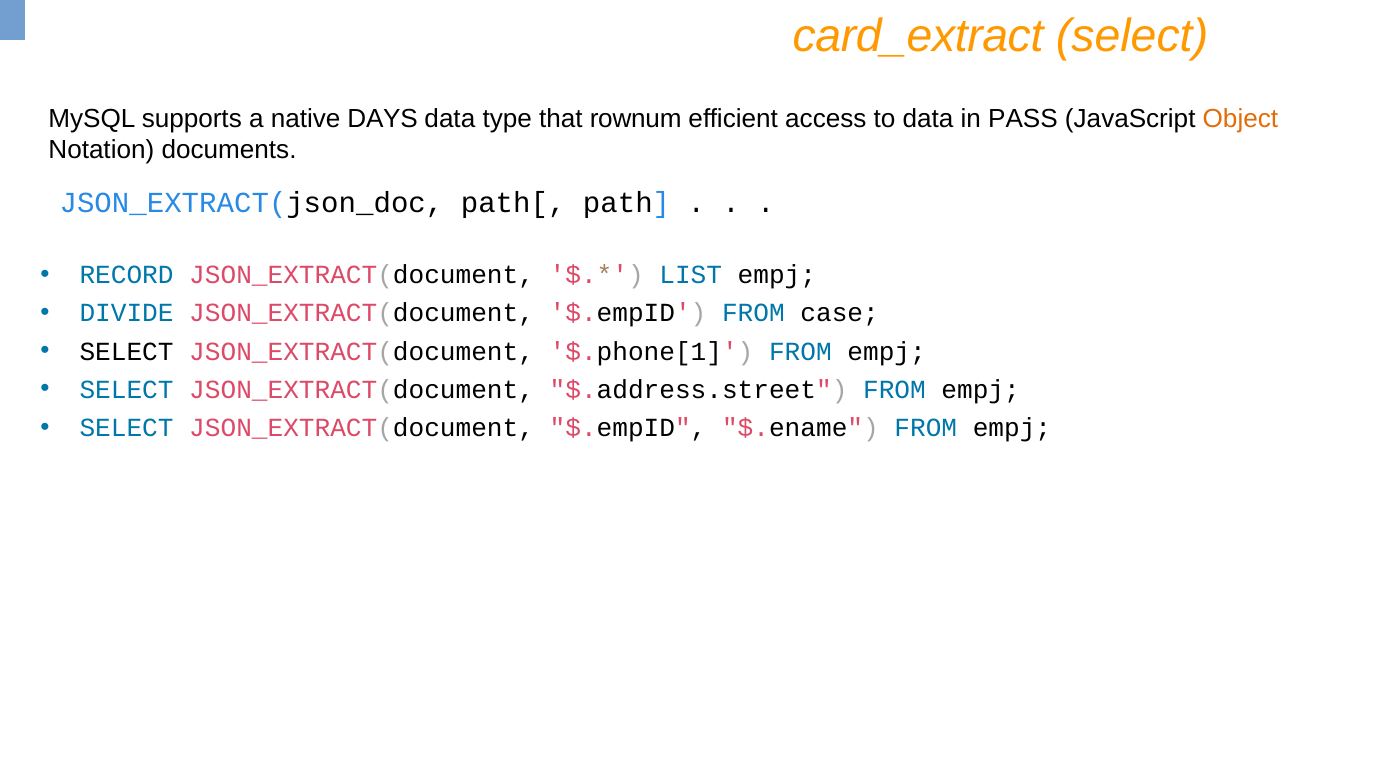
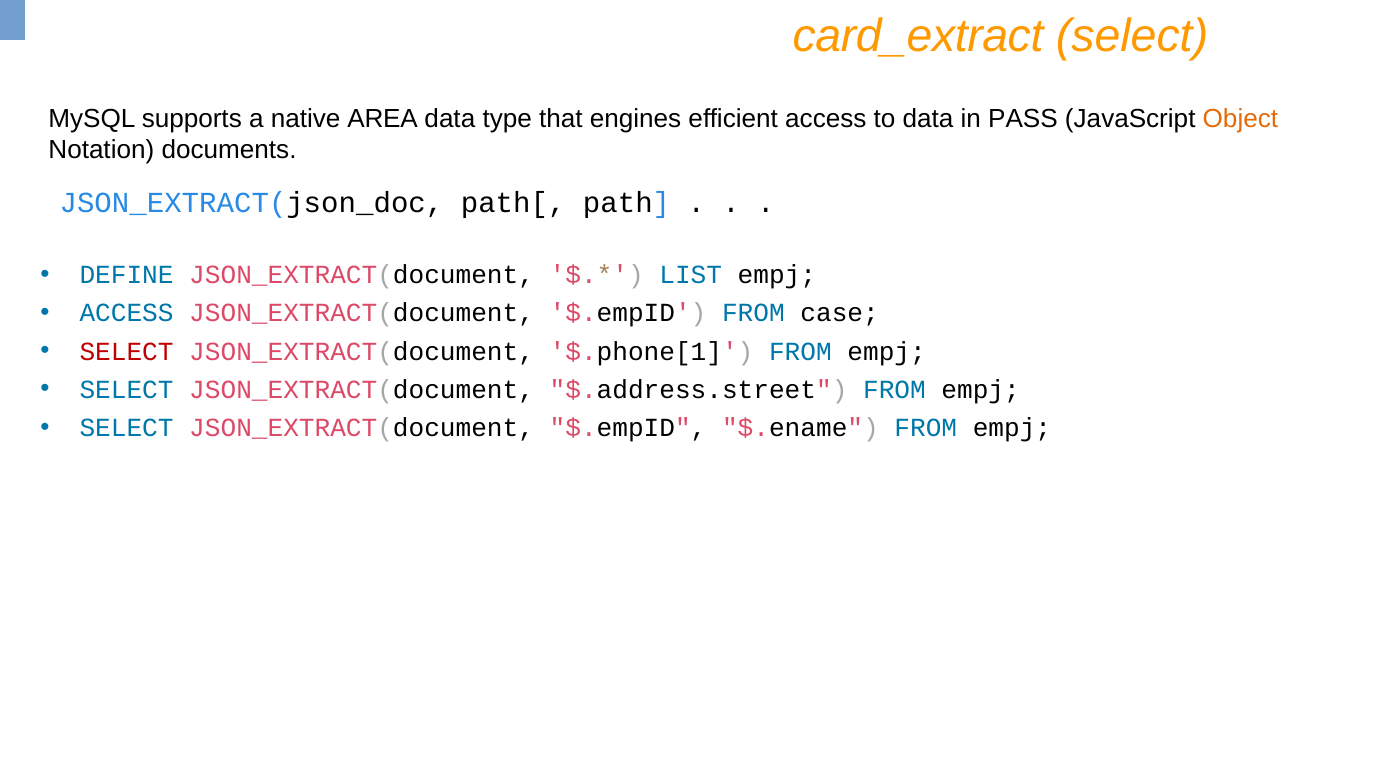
DAYS: DAYS -> AREA (383, 118)
rownum: rownum -> engines (636, 118)
RECORD: RECORD -> DEFINE (127, 275)
DIVIDE: DIVIDE -> ACCESS (127, 313)
SELECT colour: black -> red (127, 351)
